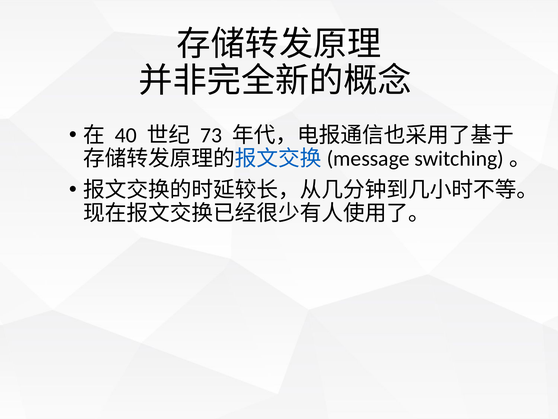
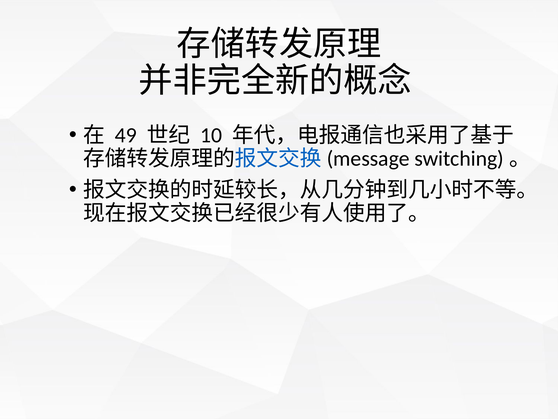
40: 40 -> 49 (126, 135)
73: 73 -> 10 (211, 135)
